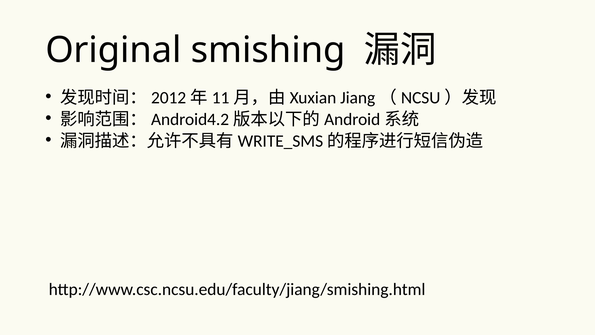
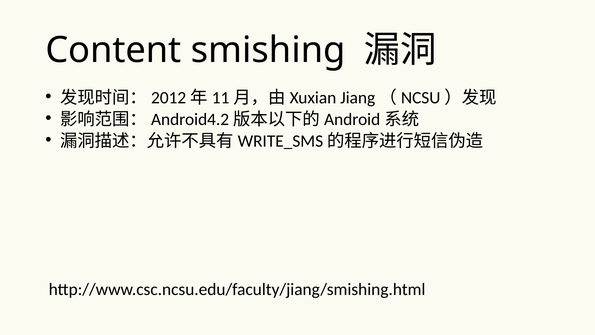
Original: Original -> Content (113, 50)
